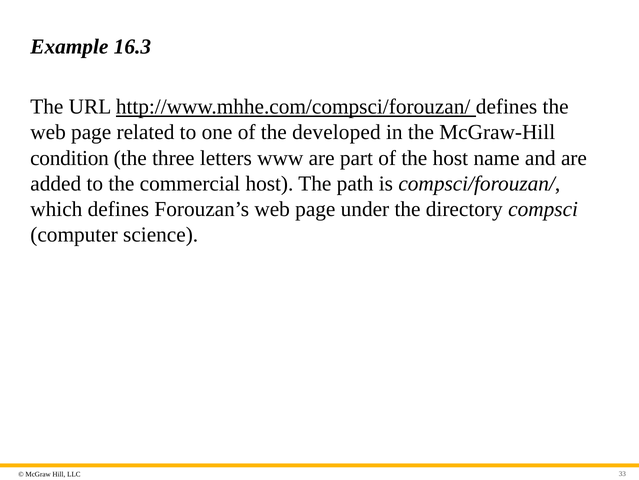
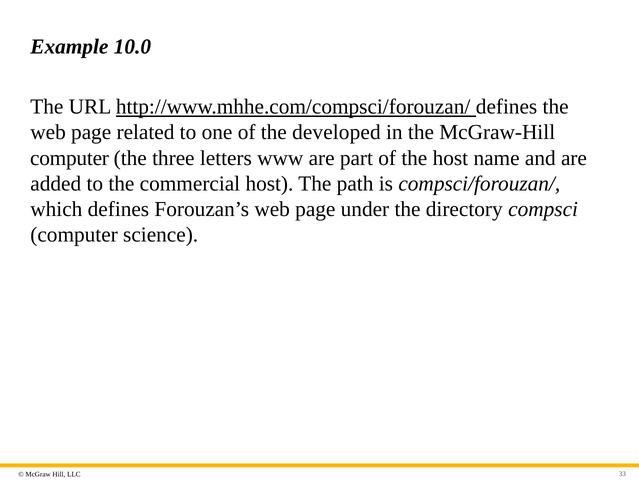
16.3: 16.3 -> 10.0 (132, 47)
condition: condition -> computer (69, 158)
